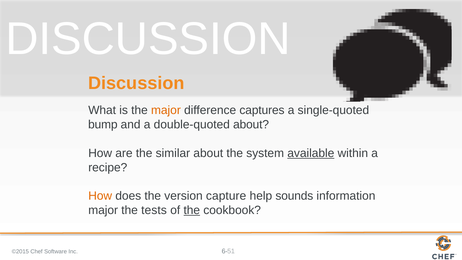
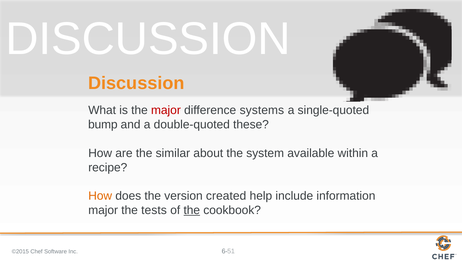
major colour: orange -> red (166, 110)
captures: captures -> systems (262, 110)
double-quoted about: about -> these (251, 124)
available underline: present -> none (311, 153)
capture: capture -> created (226, 196)
sounds: sounds -> include (294, 196)
